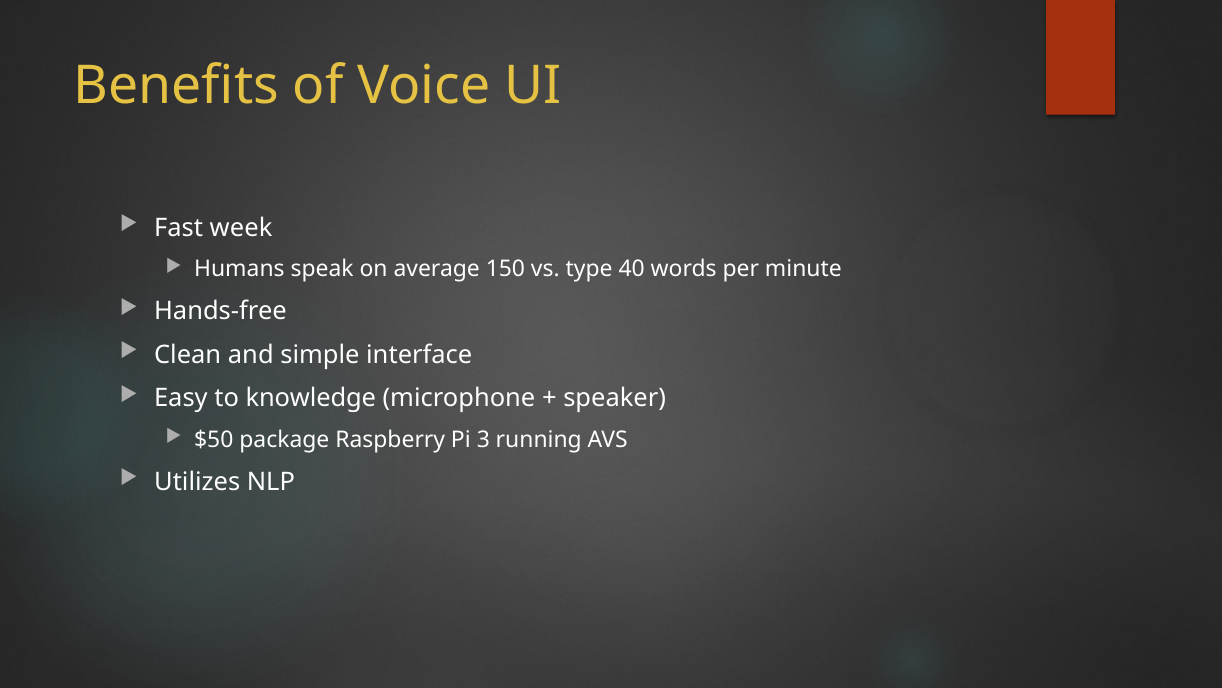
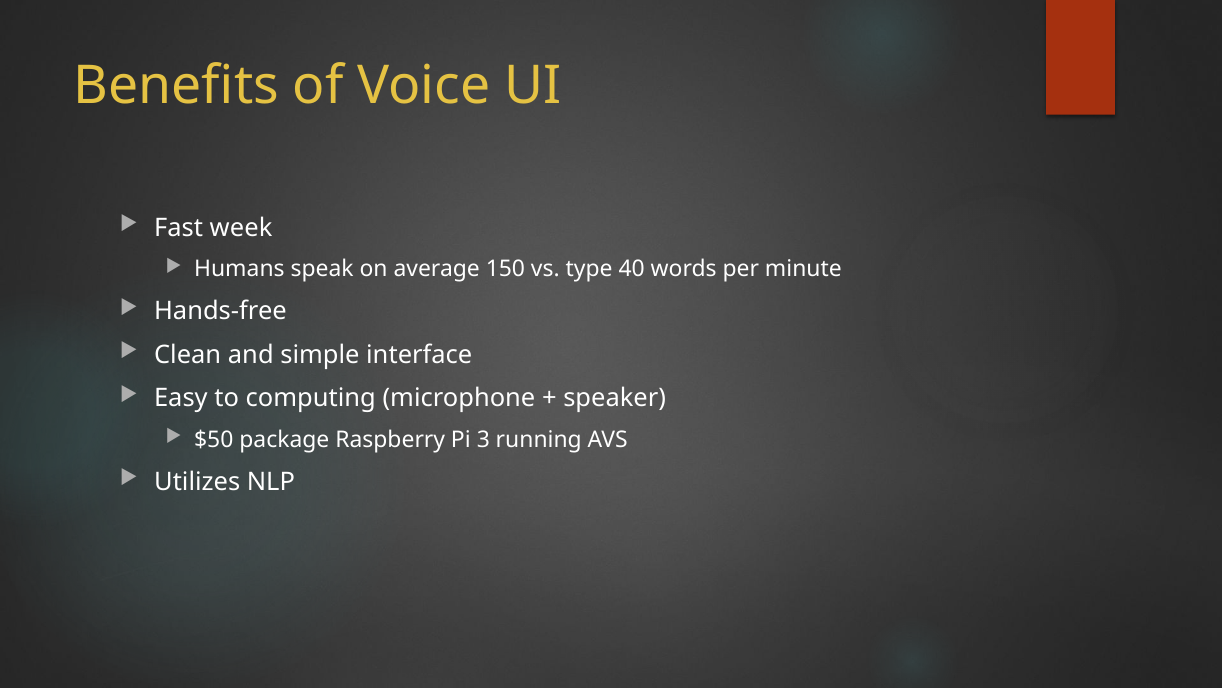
knowledge: knowledge -> computing (311, 398)
